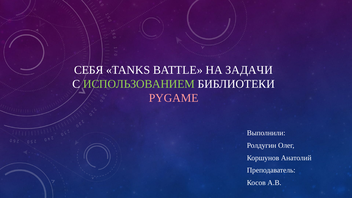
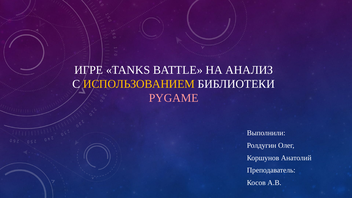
СЕБЯ: СЕБЯ -> ИГРЕ (89, 70)
ЗАДАЧИ: ЗАДАЧИ -> АНАЛИЗ (249, 70)
ИСПОЛЬЗОВАНИЕМ colour: light green -> yellow (139, 84)
